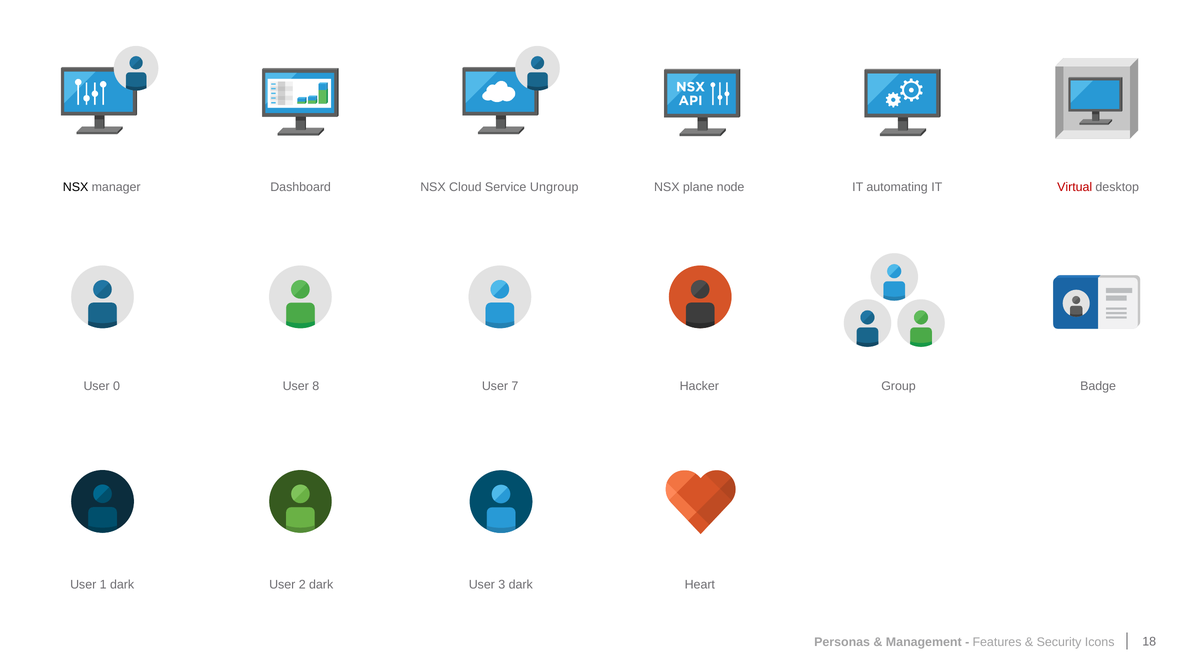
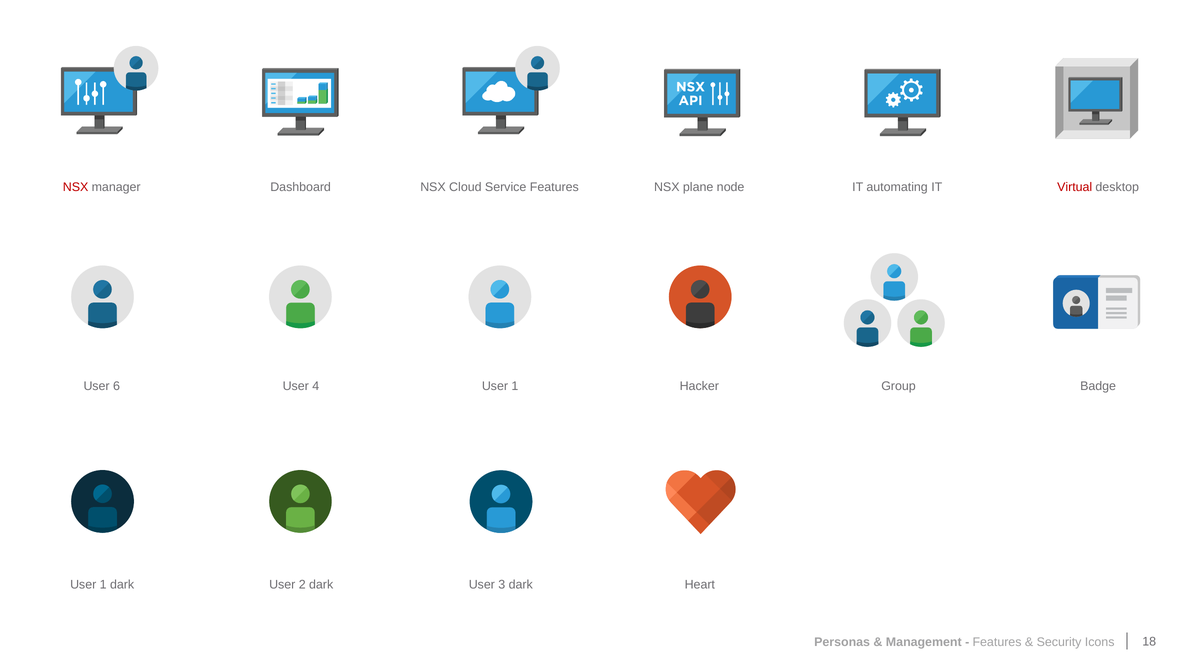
NSX colour: black -> red (76, 187)
Service Ungroup: Ungroup -> Features (554, 187)
0: 0 -> 6 (117, 386)
8: 8 -> 4 (316, 386)
7: 7 -> 1 (515, 386)
